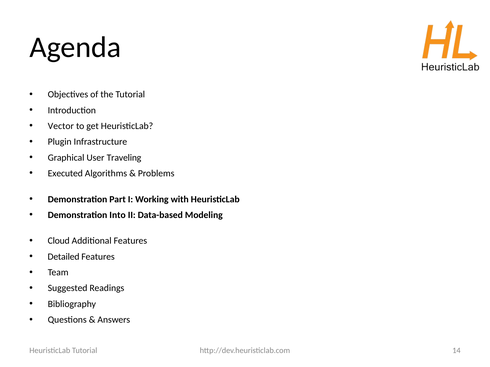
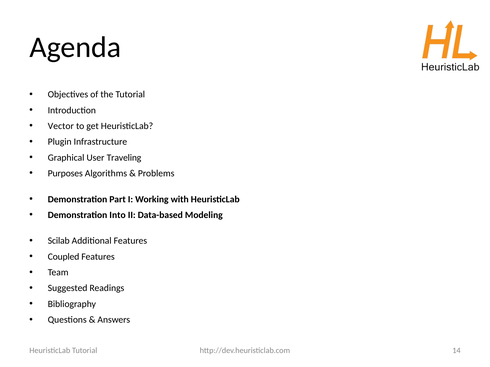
Executed: Executed -> Purposes (65, 174)
Cloud: Cloud -> Scilab (59, 241)
Detailed: Detailed -> Coupled (64, 257)
